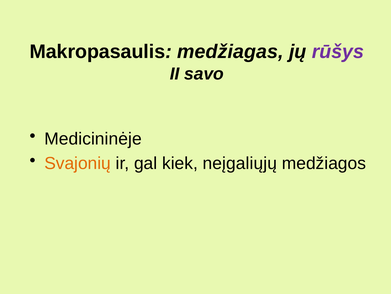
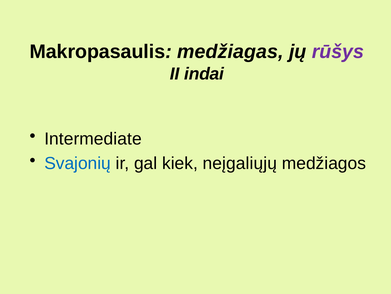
savo: savo -> indai (204, 74)
Medicininėje: Medicininėje -> Intermediate (93, 139)
Svajonių colour: orange -> blue (78, 163)
